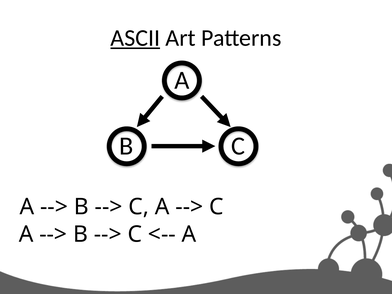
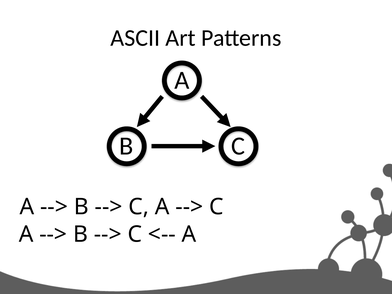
ASCII underline: present -> none (135, 38)
